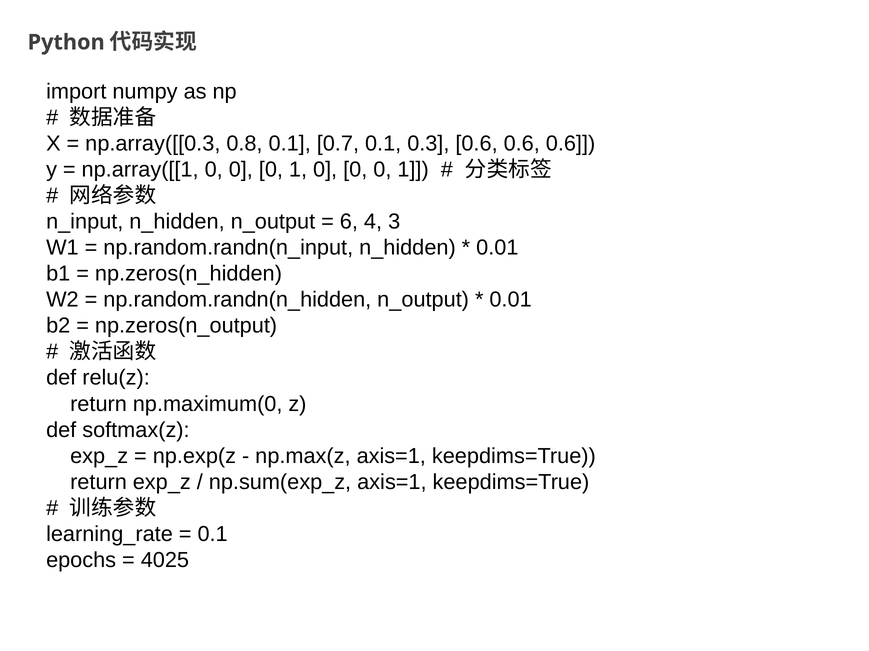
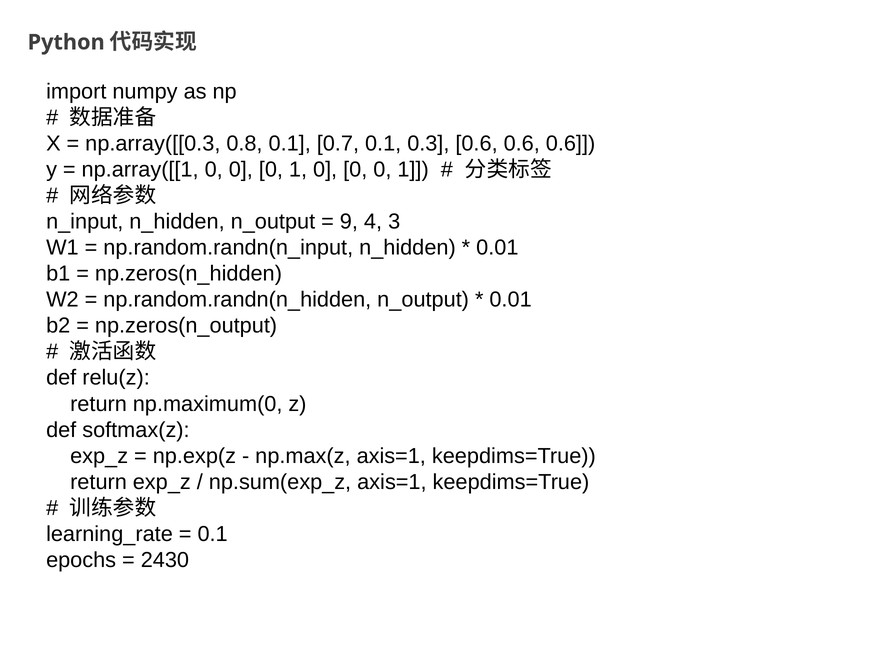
6: 6 -> 9 (349, 222)
4025: 4025 -> 2430 (165, 561)
